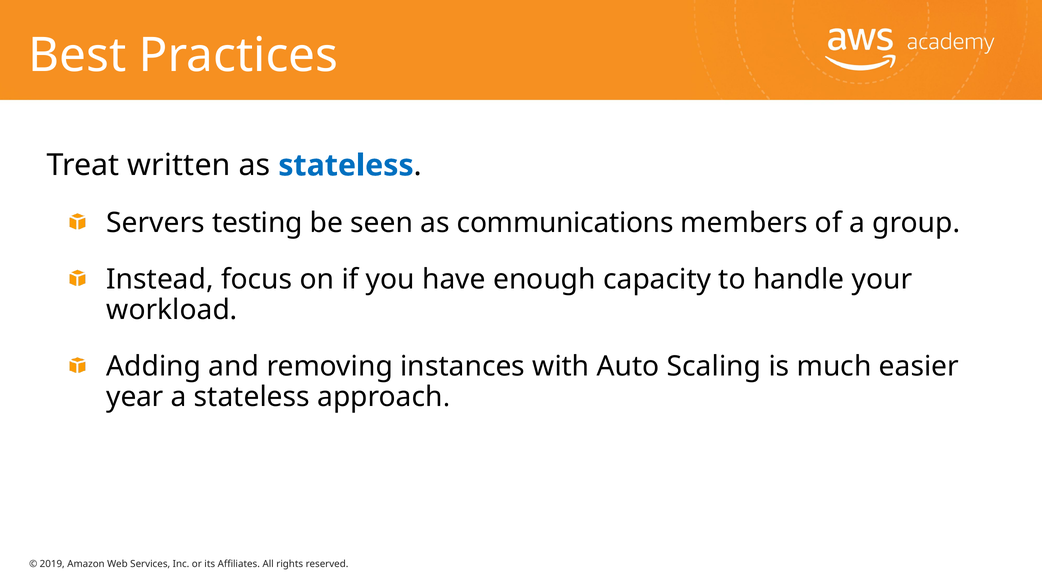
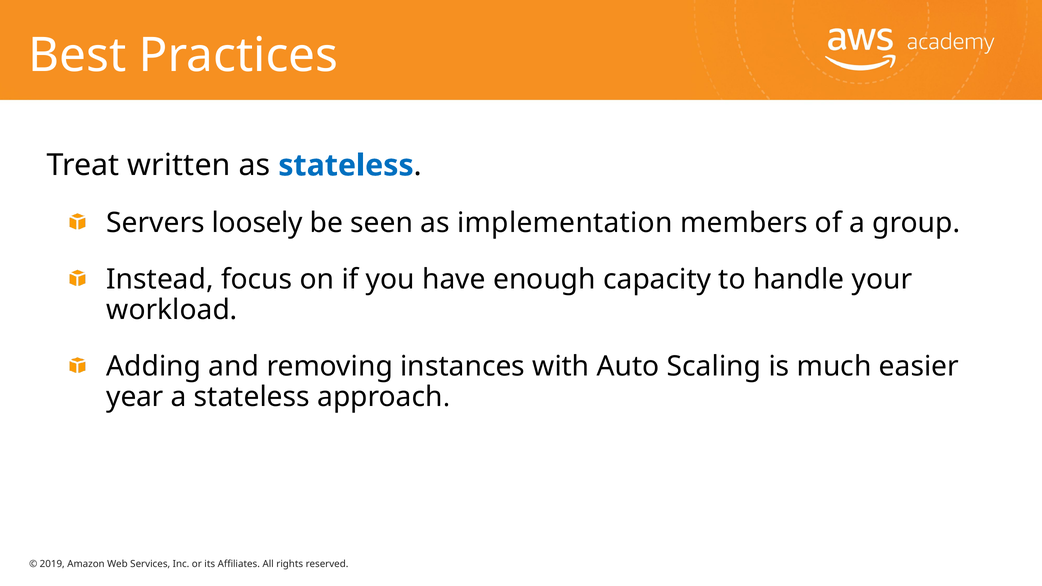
testing: testing -> loosely (257, 223)
communications: communications -> implementation (565, 223)
